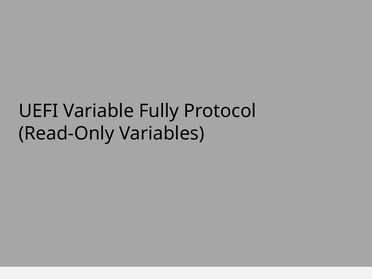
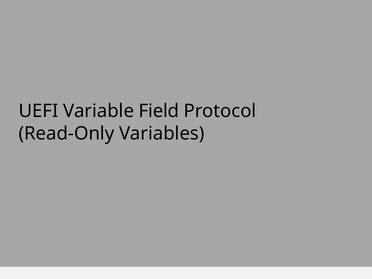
Fully: Fully -> Field (159, 111)
